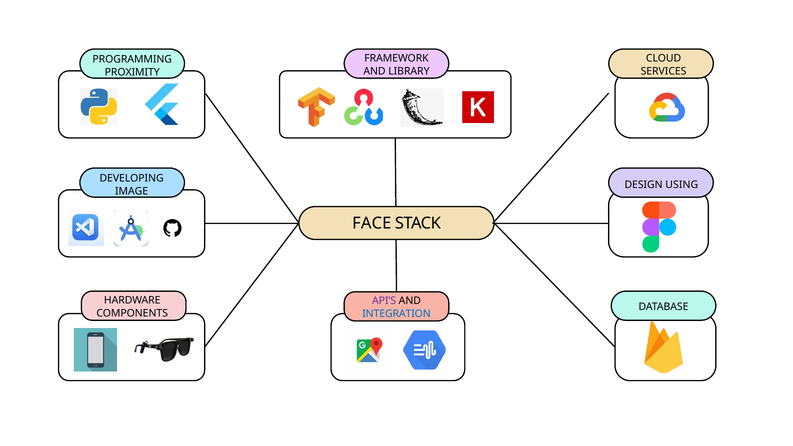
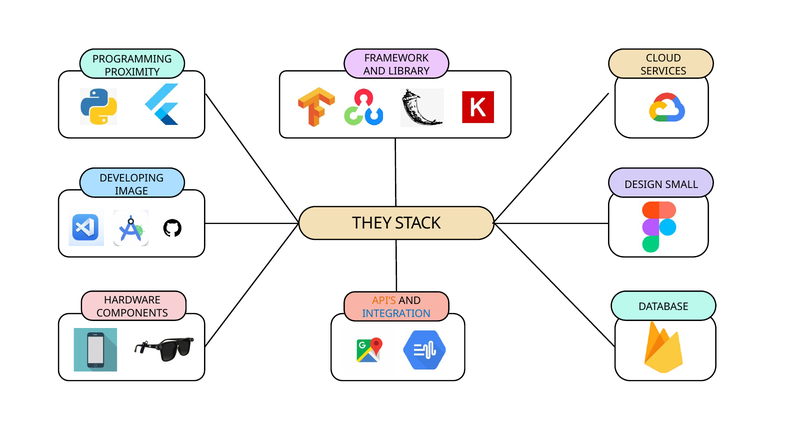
USING: USING -> SMALL (682, 185)
FACE: FACE -> THEY (372, 223)
API’S colour: purple -> orange (384, 301)
